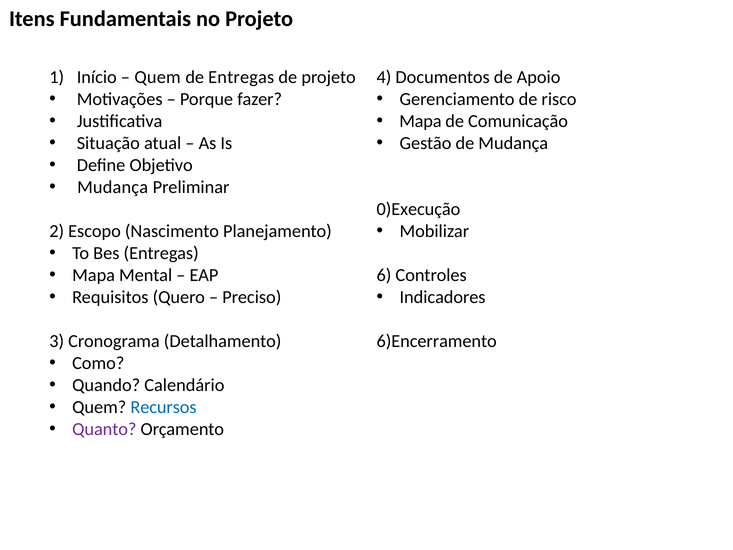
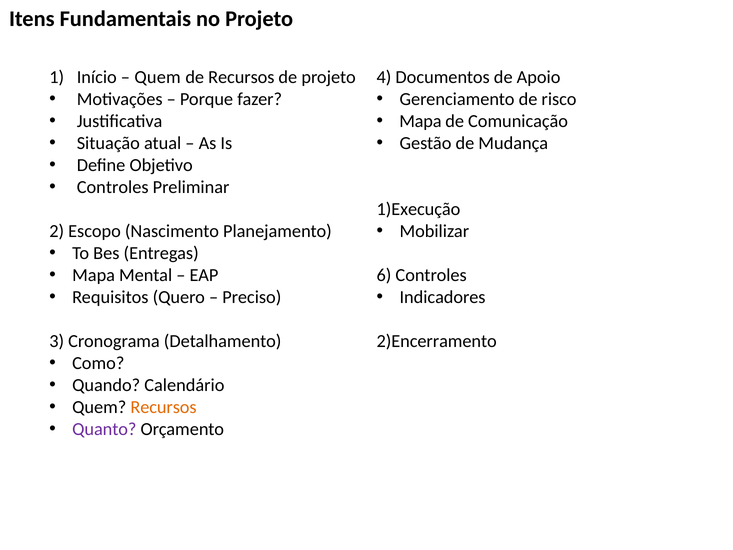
de Entregas: Entregas -> Recursos (241, 77)
Mudança: Mudança -> Controles (113, 187)
0)Execução: 0)Execução -> 1)Execução (418, 209)
6)Encerramento: 6)Encerramento -> 2)Encerramento (437, 341)
Recursos colour: blue -> orange (164, 407)
